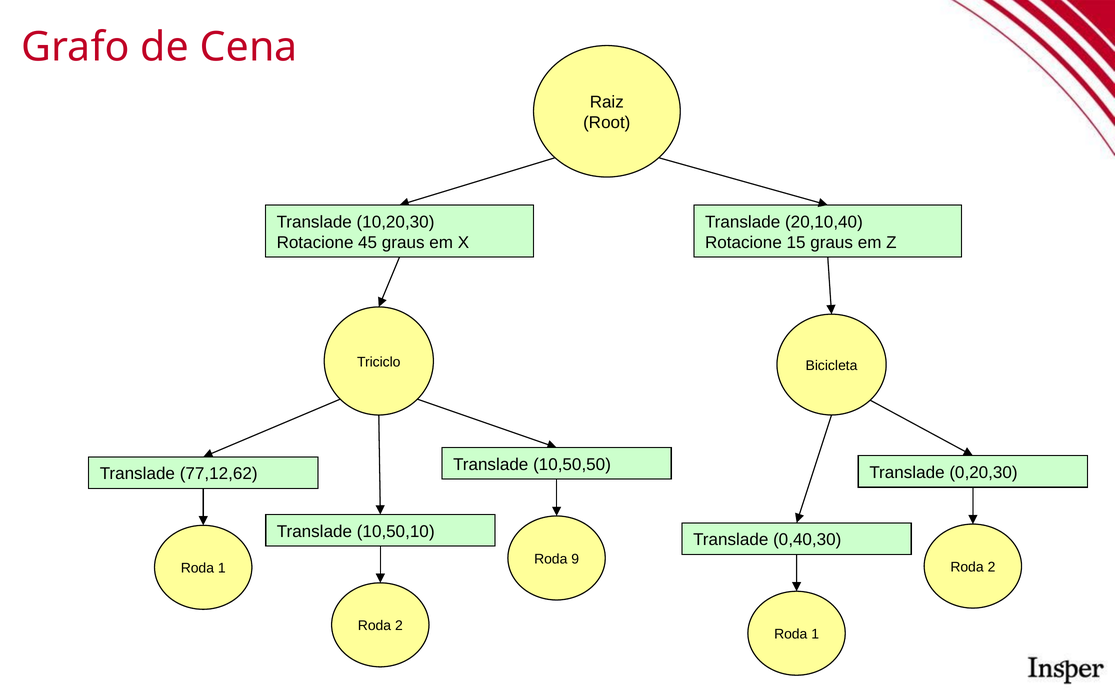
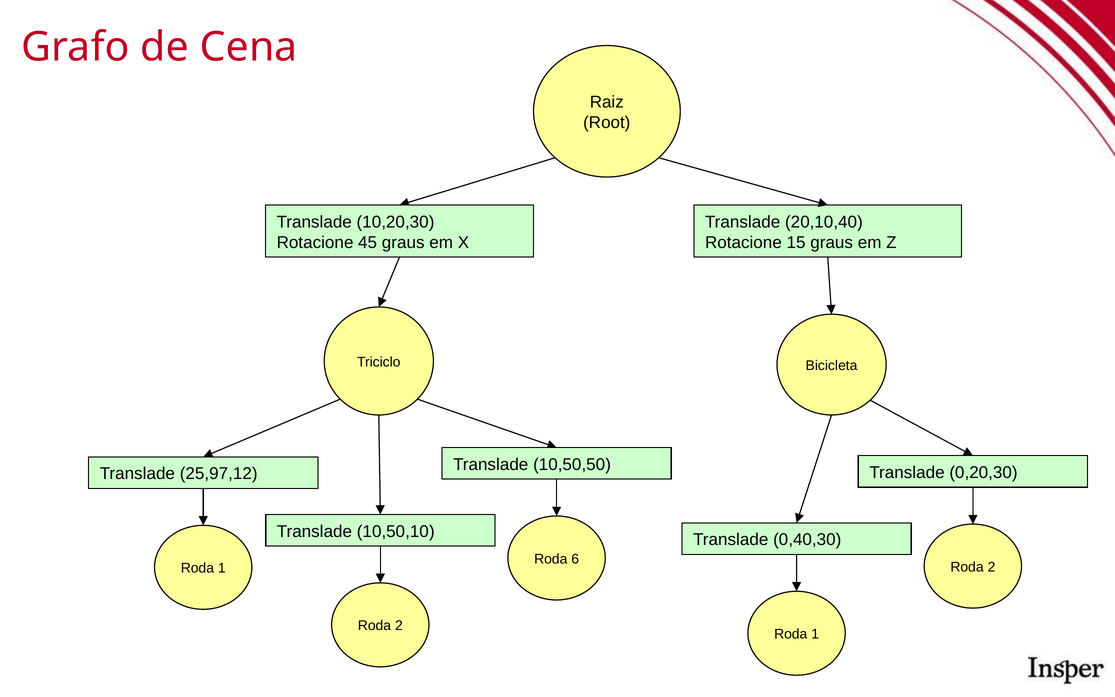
77,12,62: 77,12,62 -> 25,97,12 (219, 474)
9: 9 -> 6 (575, 559)
